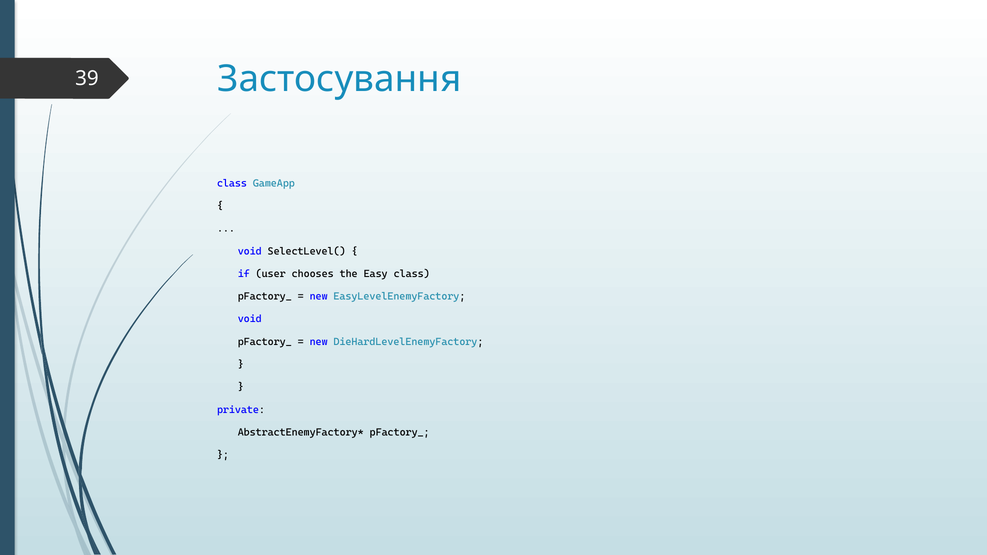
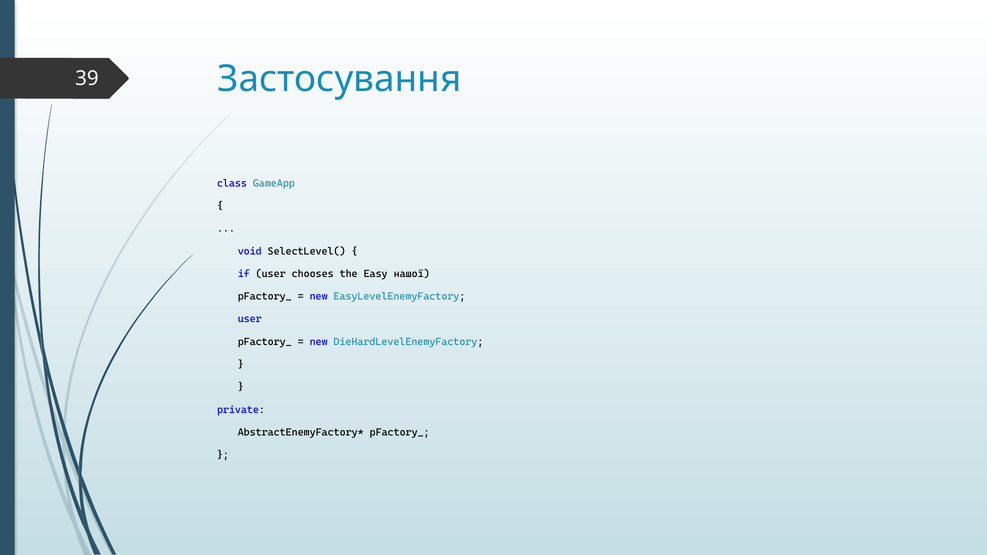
Easy class: class -> нашої (412, 274)
void: void -> user (250, 319)
